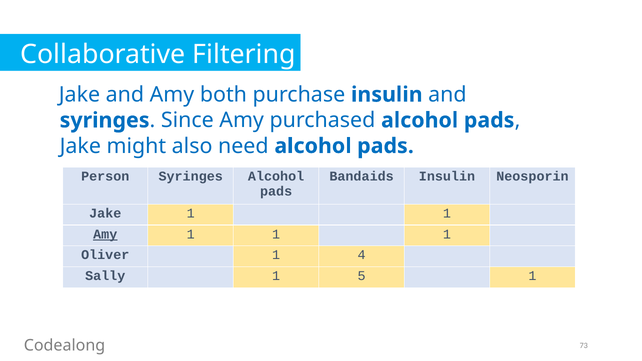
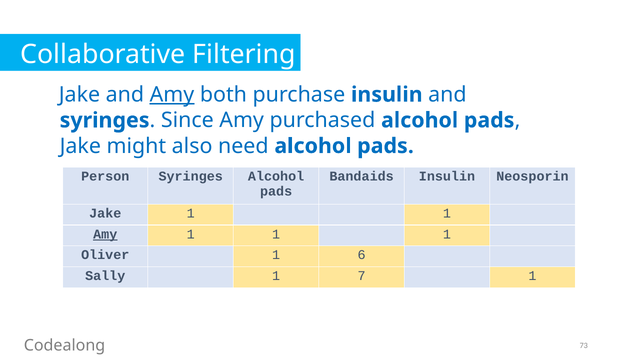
Amy underline: none -> present (172, 95)
4: 4 -> 6 (362, 255)
5: 5 -> 7 (362, 276)
